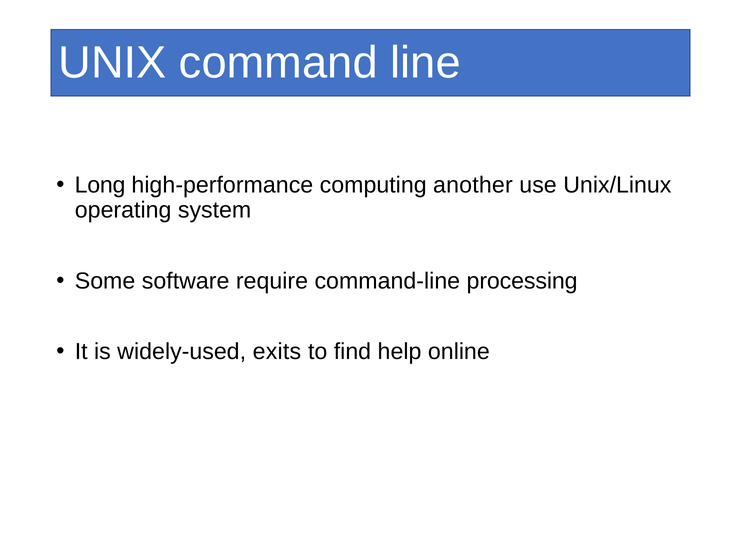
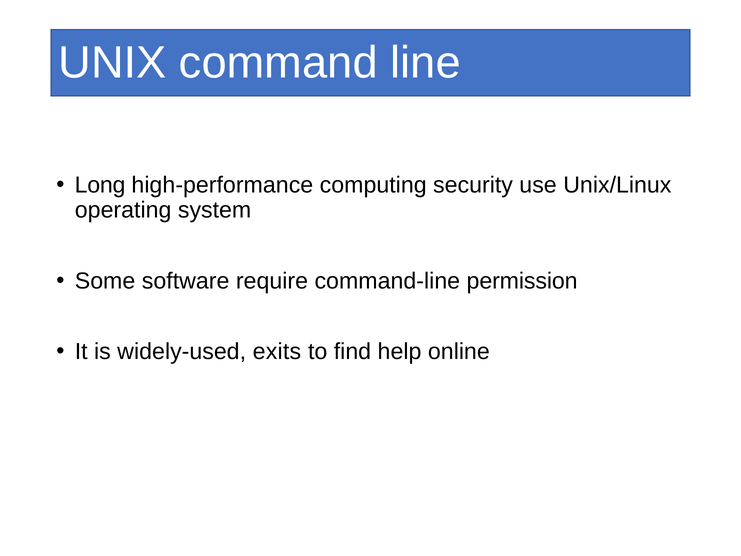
another: another -> security (473, 185)
processing: processing -> permission (522, 281)
